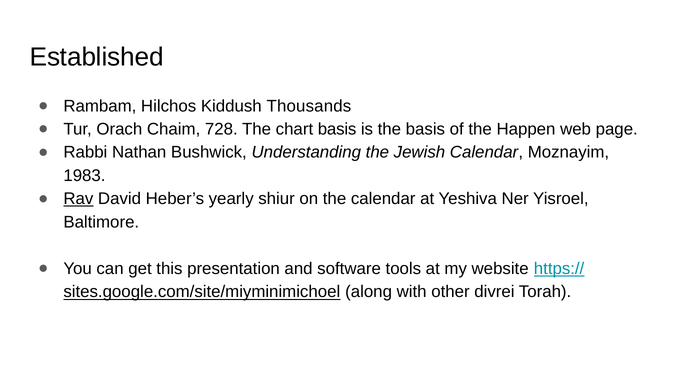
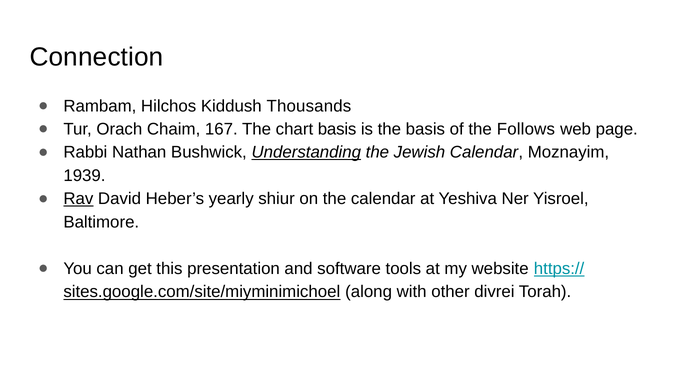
Established: Established -> Connection (97, 57)
728: 728 -> 167 (221, 129)
Happen: Happen -> Follows (526, 129)
Understanding underline: none -> present (306, 152)
1983: 1983 -> 1939 (84, 176)
